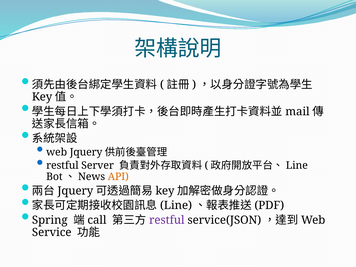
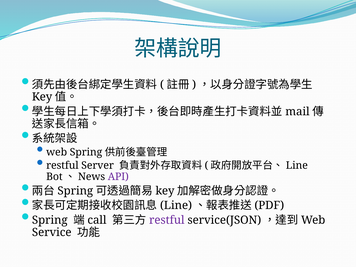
web Jquery: Jquery -> Spring (86, 152)
API colour: orange -> purple (118, 177)
Jquery: Jquery -> Spring (75, 191)
